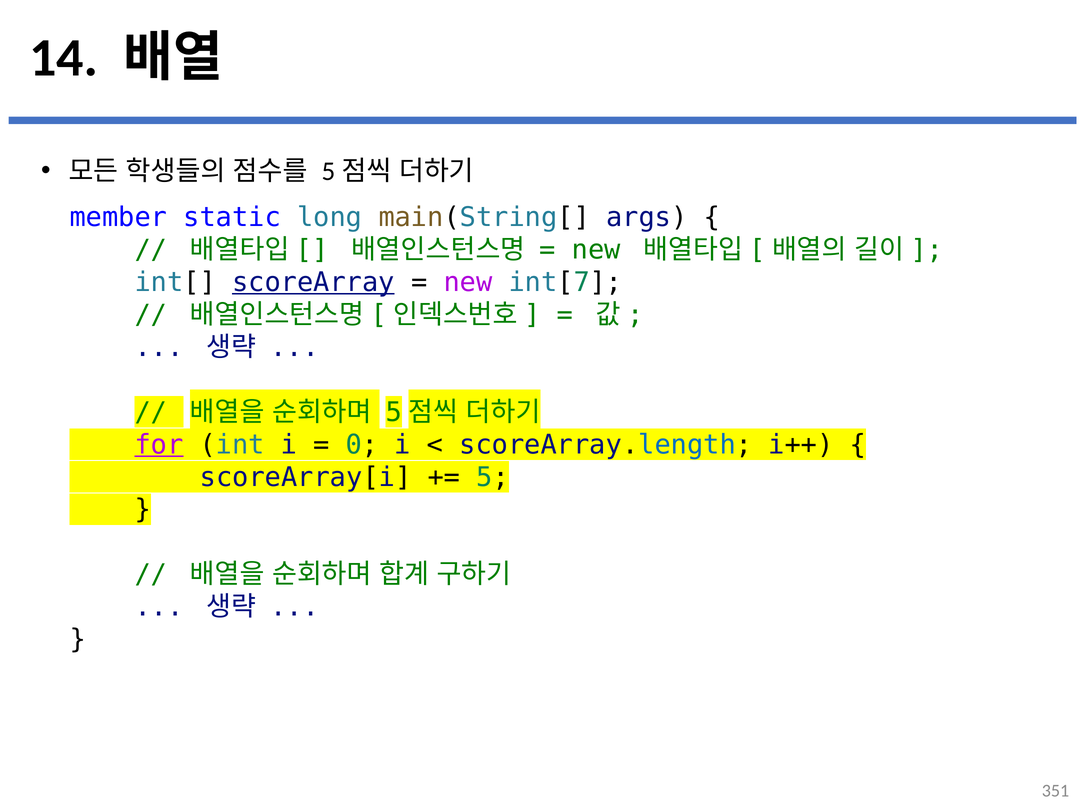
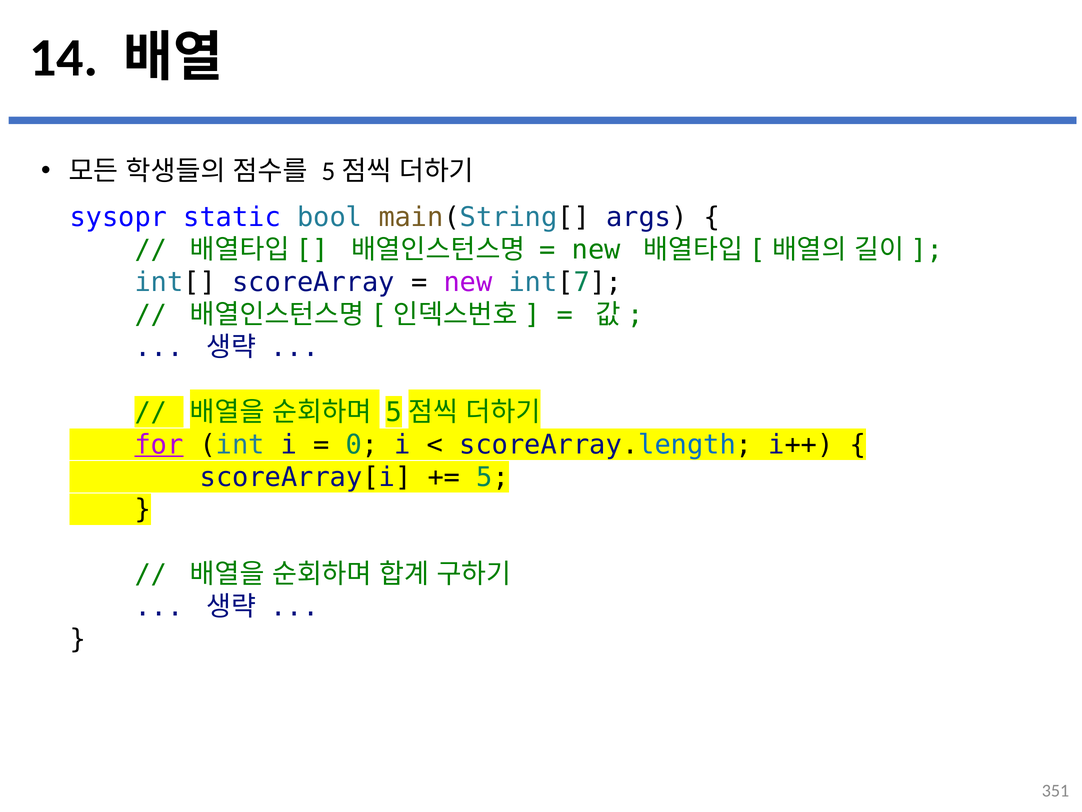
member: member -> sysopr (118, 217)
long: long -> bool (330, 217)
scoreArray underline: present -> none (313, 282)
